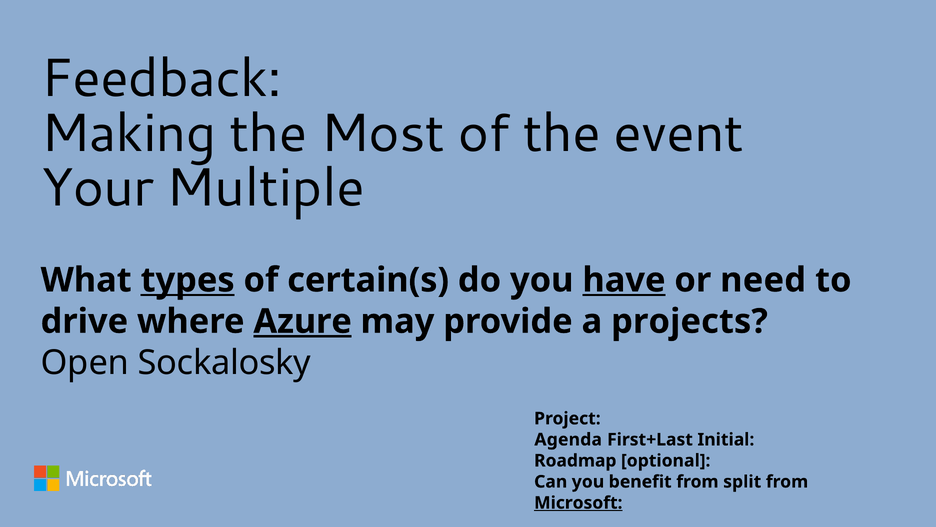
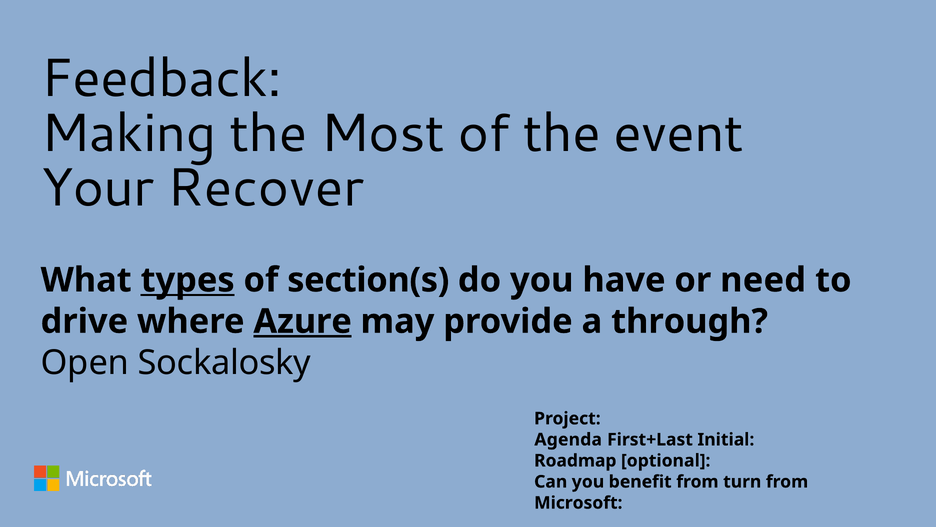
Multiple: Multiple -> Recover (265, 188)
certain(s: certain(s -> section(s (368, 280)
have underline: present -> none (624, 280)
projects: projects -> through (690, 321)
split: split -> turn (742, 481)
Microsoft underline: present -> none (578, 502)
